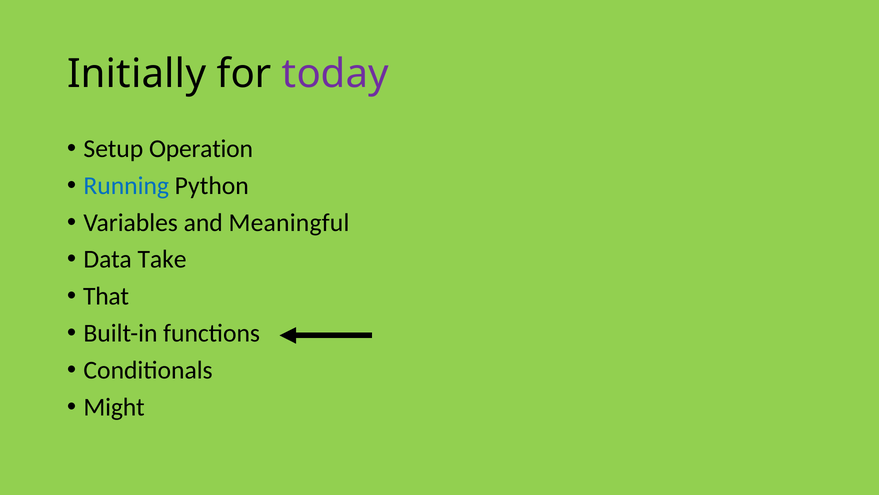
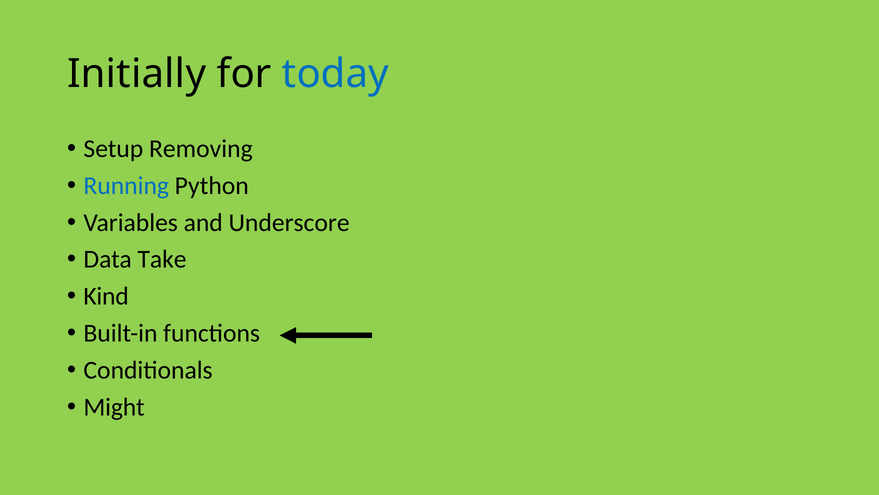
today colour: purple -> blue (335, 74)
Operation: Operation -> Removing (201, 149)
Meaningful: Meaningful -> Underscore (289, 222)
That: That -> Kind (106, 296)
